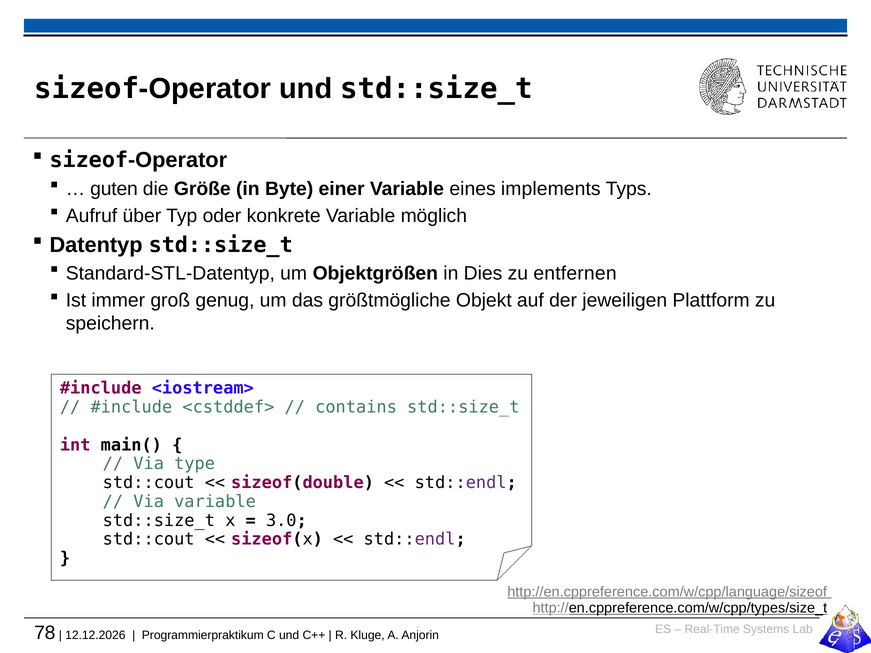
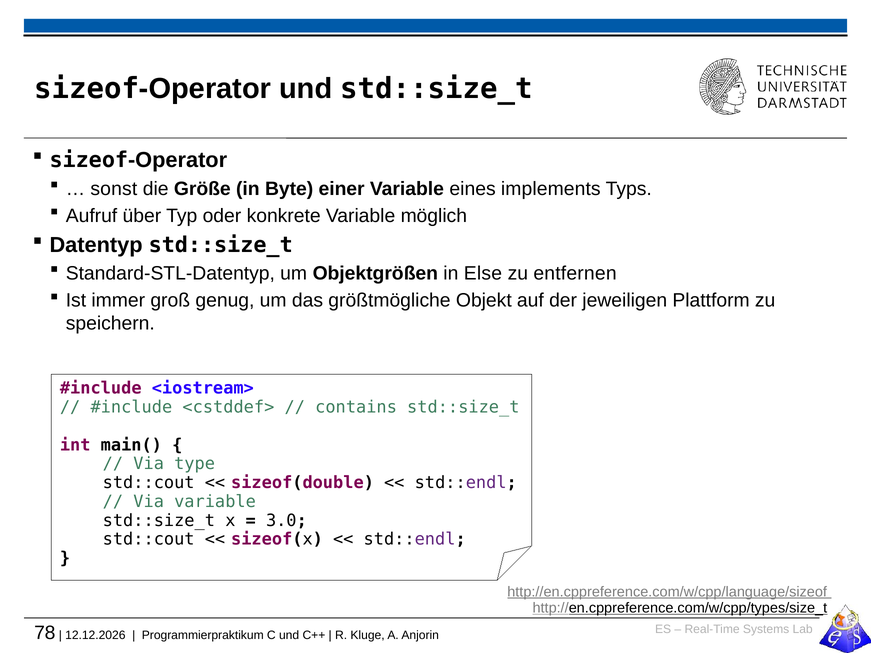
guten: guten -> sonst (114, 189)
Dies: Dies -> Else (483, 273)
